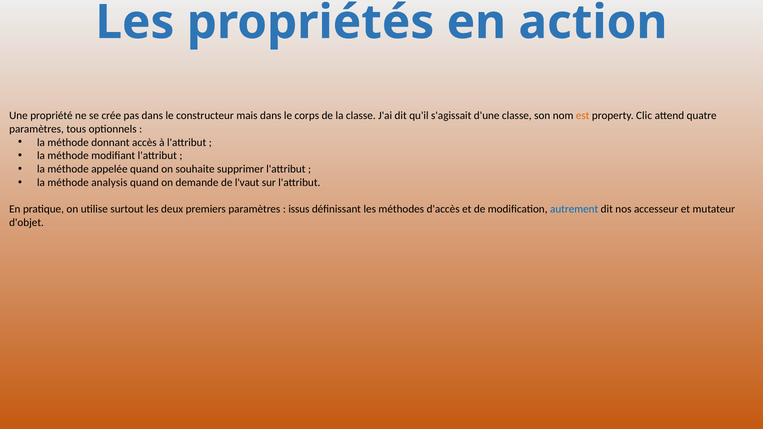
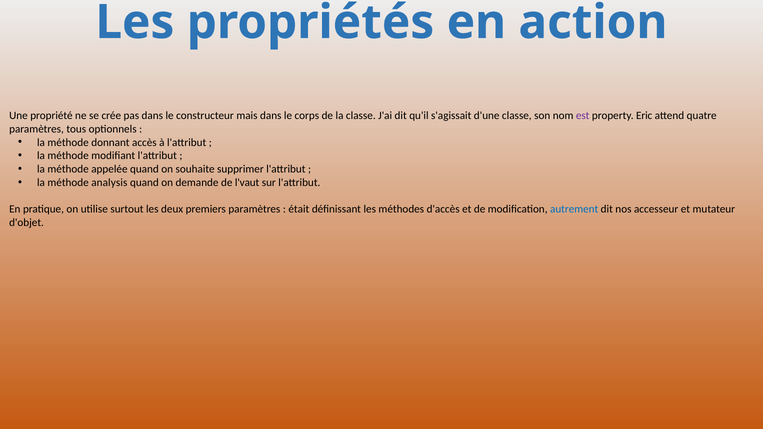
est colour: orange -> purple (583, 116)
Clic: Clic -> Eric (644, 116)
issus: issus -> était (299, 209)
